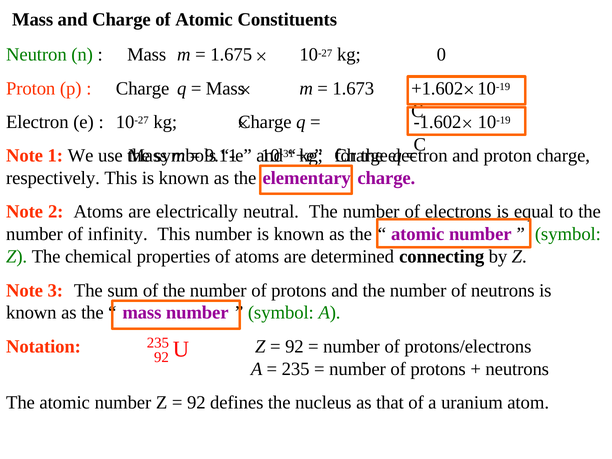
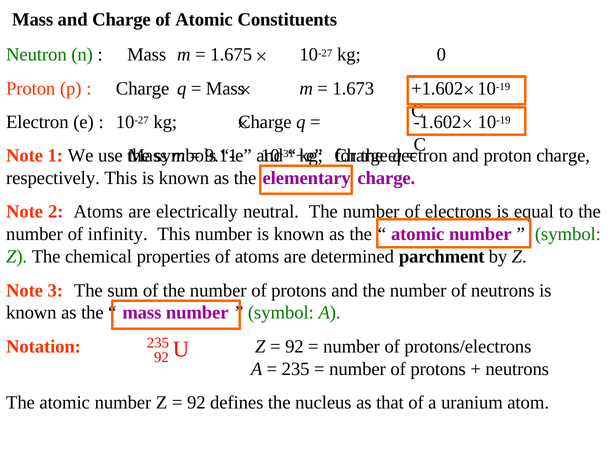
connecting: connecting -> parchment (442, 257)
